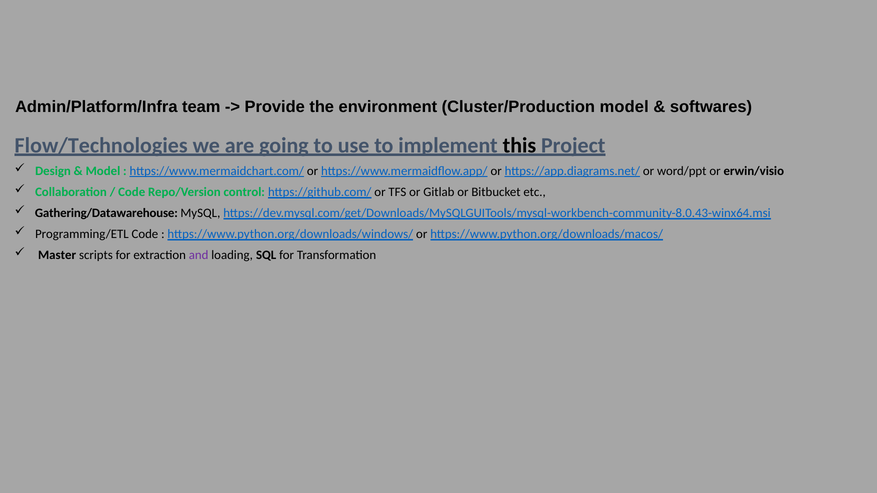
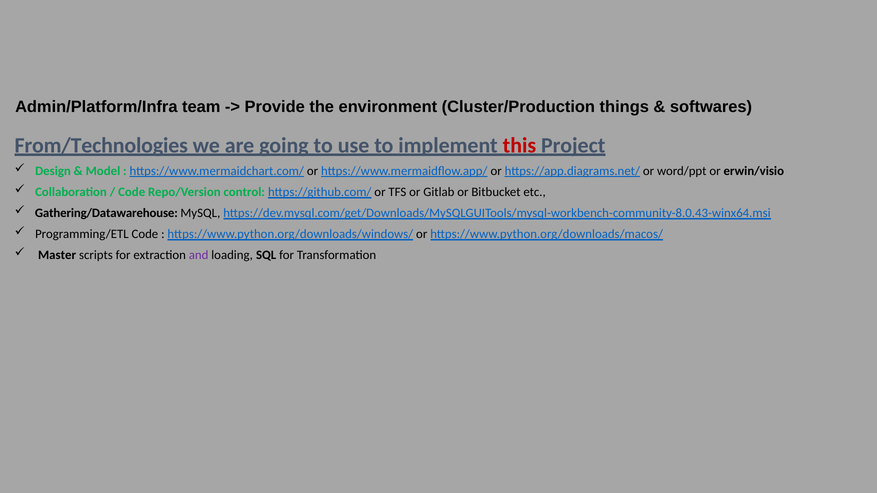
Cluster/Production model: model -> things (624, 107)
Flow/Technologies: Flow/Technologies -> From/Technologies (101, 145)
this colour: black -> red (519, 145)
